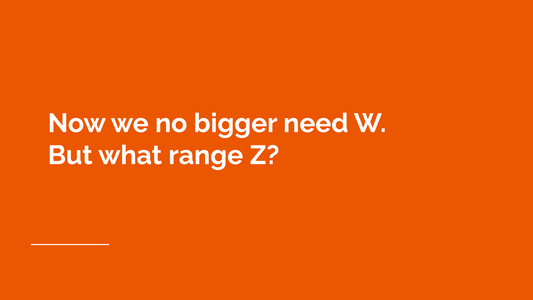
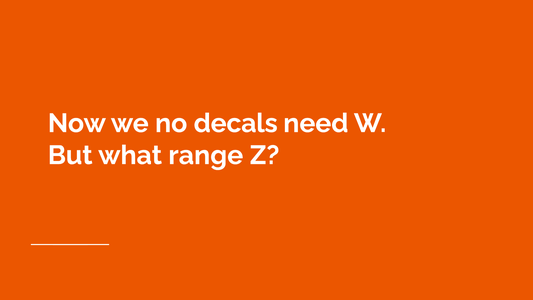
bigger: bigger -> decals (236, 123)
